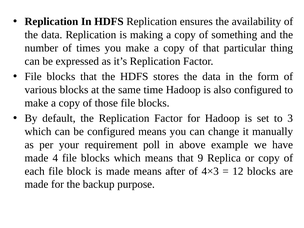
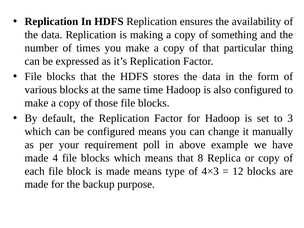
9: 9 -> 8 (200, 158)
after: after -> type (175, 171)
